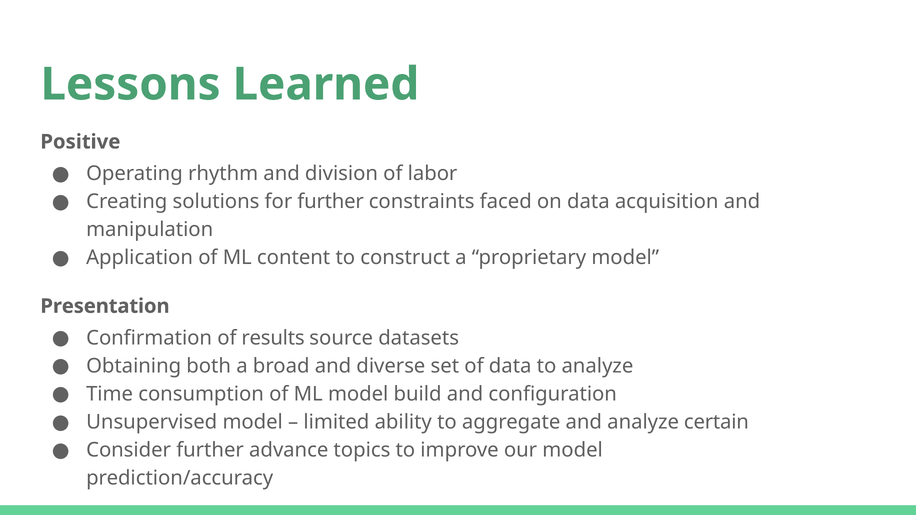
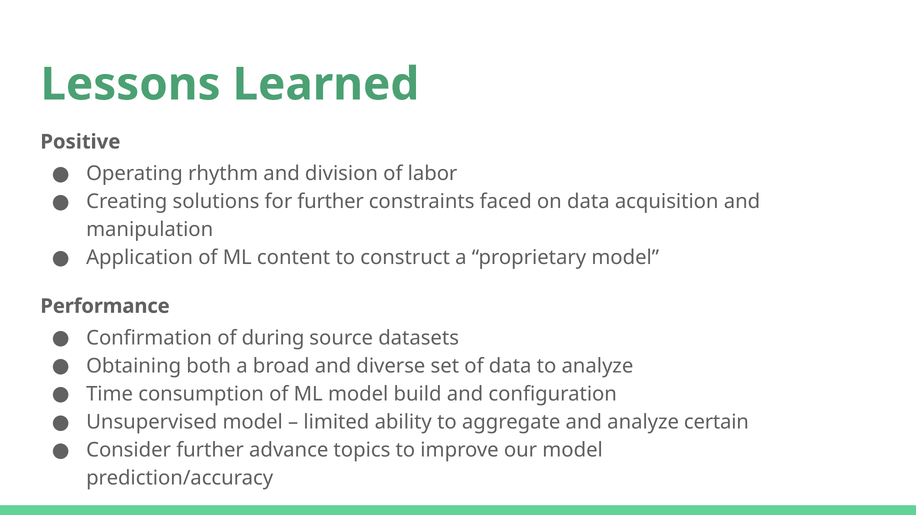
Presentation: Presentation -> Performance (105, 306)
results: results -> during (273, 338)
